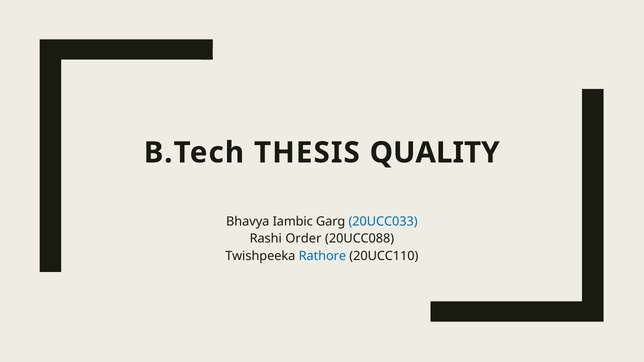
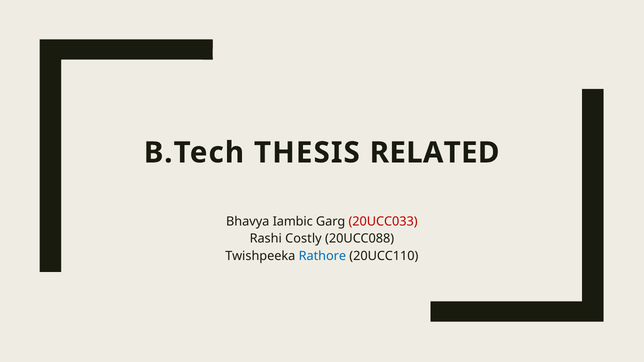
QUALITY: QUALITY -> RELATED (435, 153)
20UCC033 colour: blue -> red (383, 222)
Order: Order -> Costly (303, 239)
